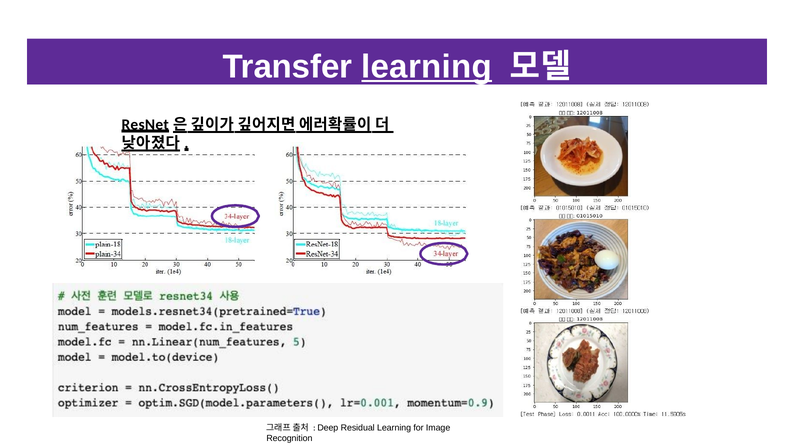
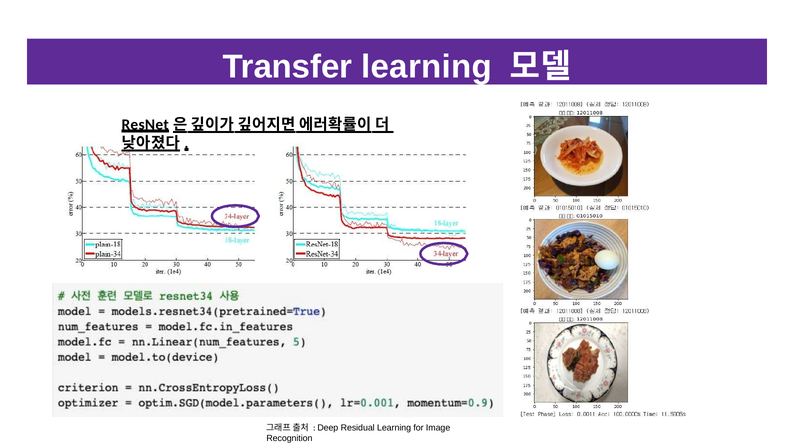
learning underline: present -> none (427, 67)
